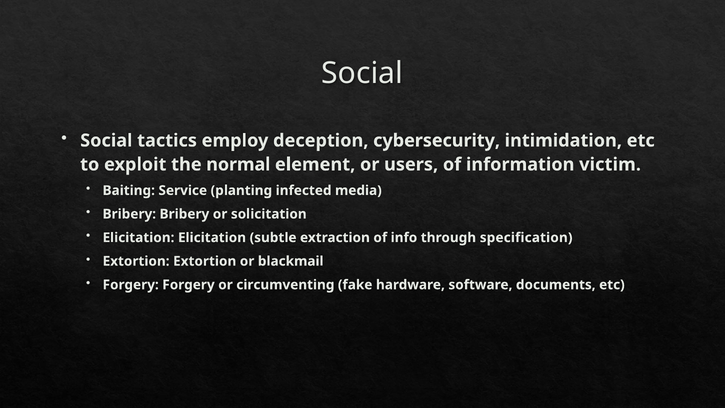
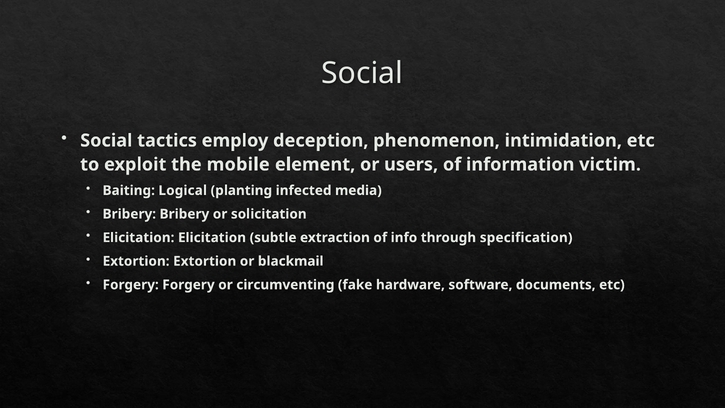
cybersecurity: cybersecurity -> phenomenon (437, 141)
normal: normal -> mobile (238, 164)
Service: Service -> Logical (183, 190)
